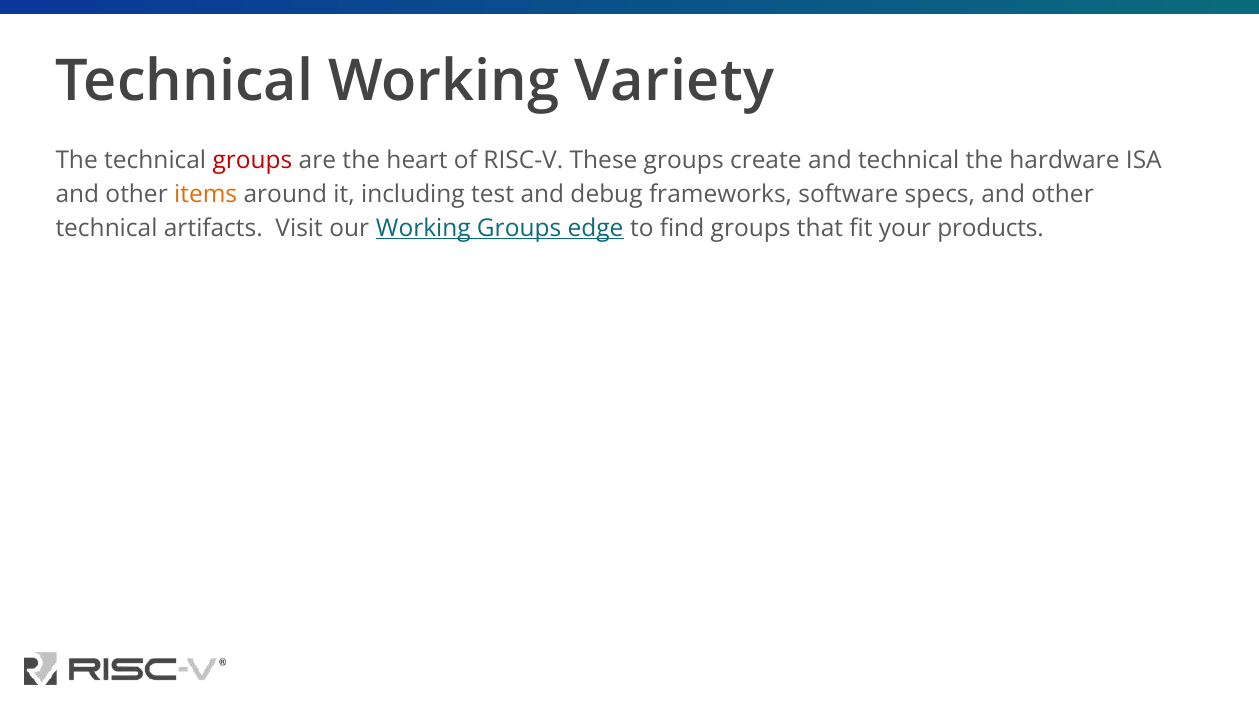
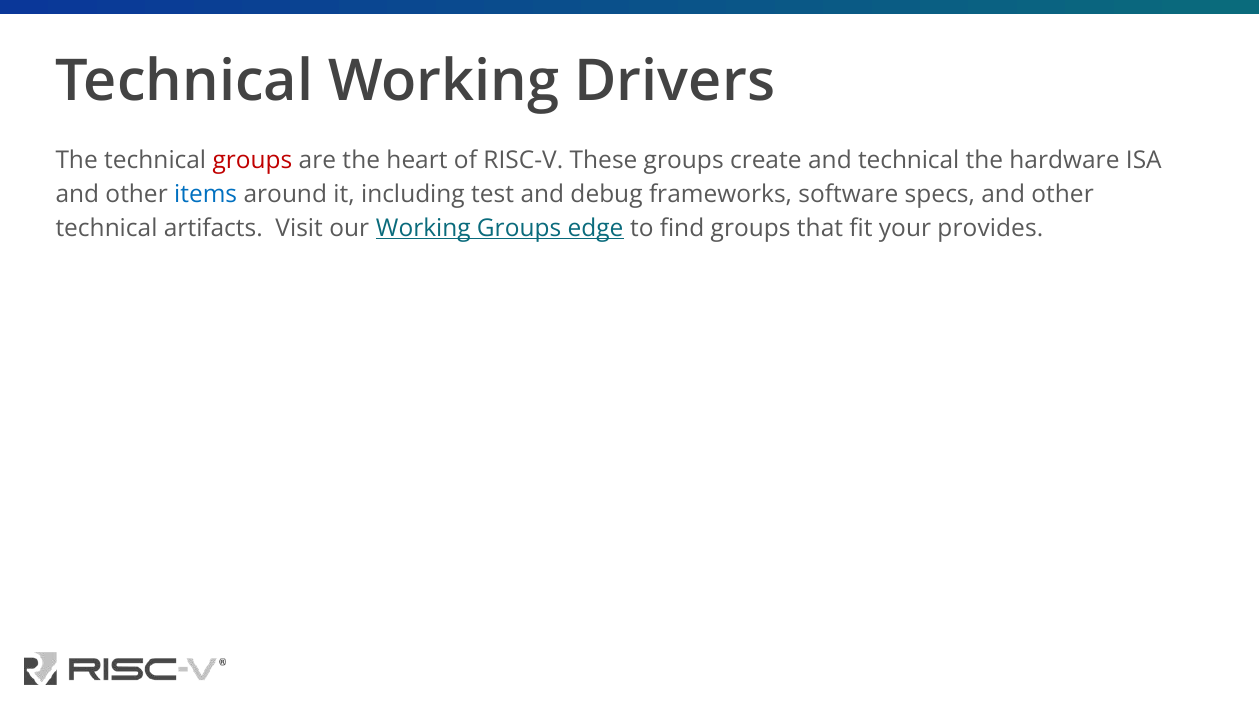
Variety: Variety -> Drivers (675, 81)
items colour: orange -> blue (206, 194)
products: products -> provides (990, 229)
